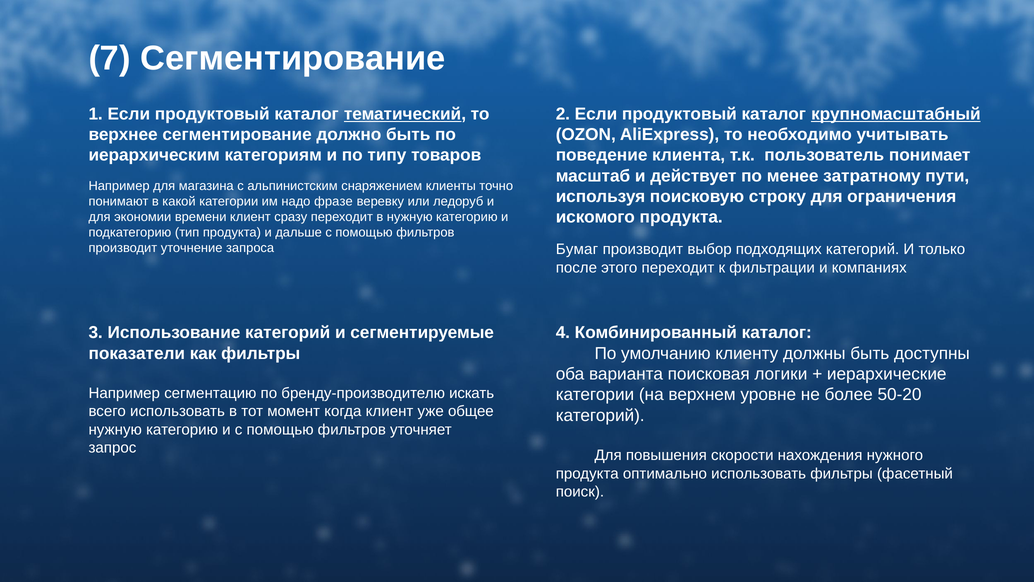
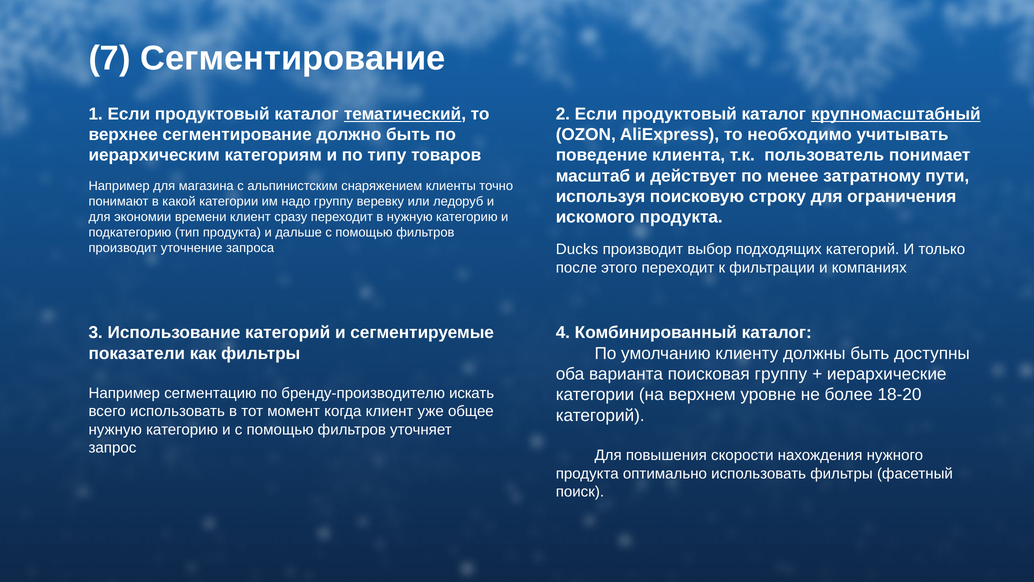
надо фразе: фразе -> группу (333, 201)
Бумаг: Бумаг -> Ducks (577, 249)
поисковая логики: логики -> группу (781, 374)
50-20: 50-20 -> 18-20 (900, 395)
